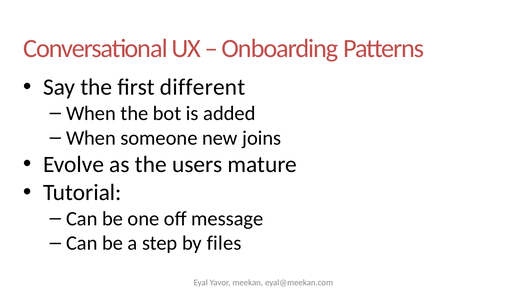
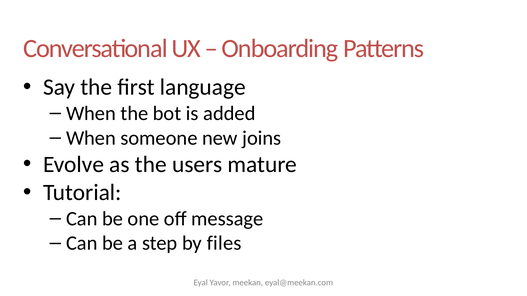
different: different -> language (203, 87)
